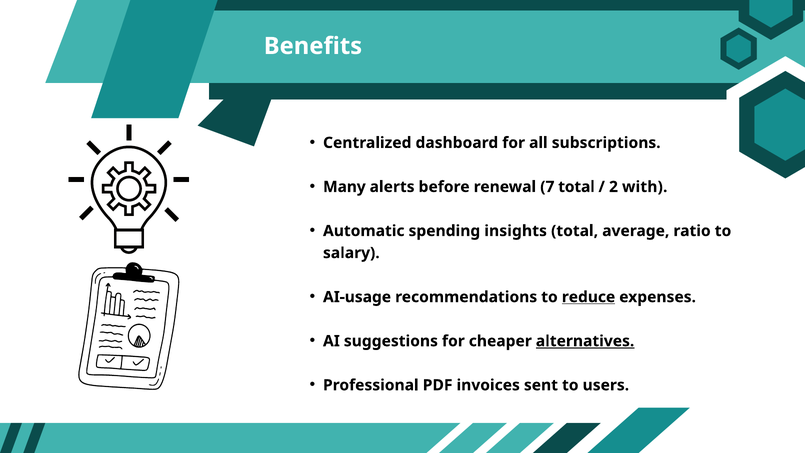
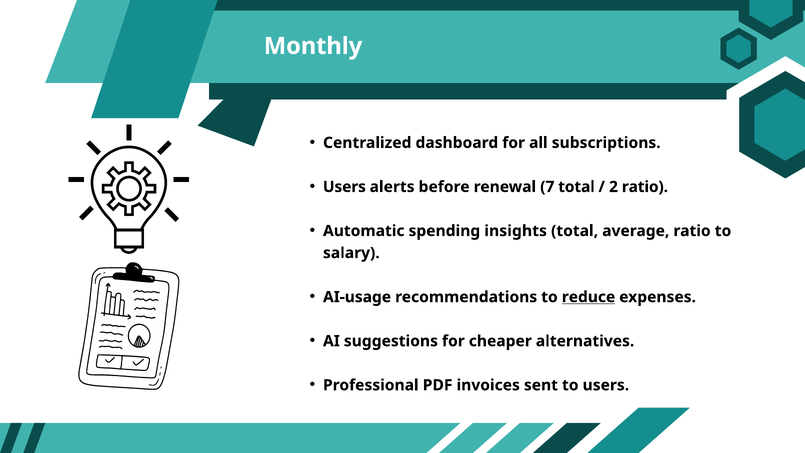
Benefits: Benefits -> Monthly (313, 46)
Many: Many -> Users (344, 187)
2 with: with -> ratio (645, 187)
alternatives underline: present -> none (585, 341)
